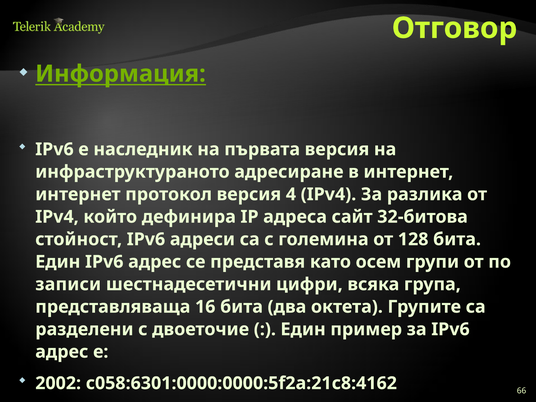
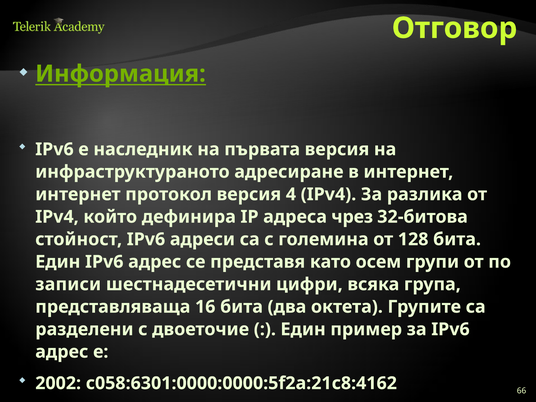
сайт: сайт -> чрез (352, 217)
